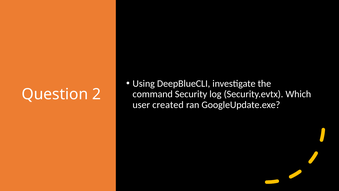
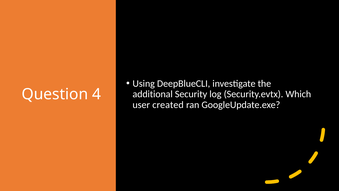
2: 2 -> 4 (97, 94)
command: command -> additional (153, 94)
